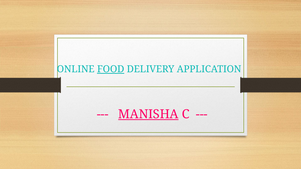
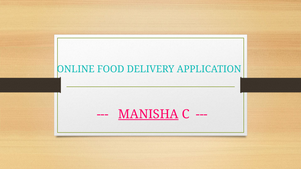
FOOD underline: present -> none (111, 69)
